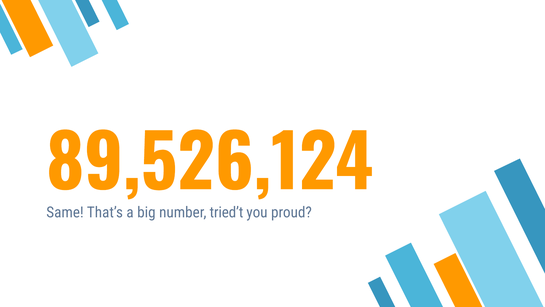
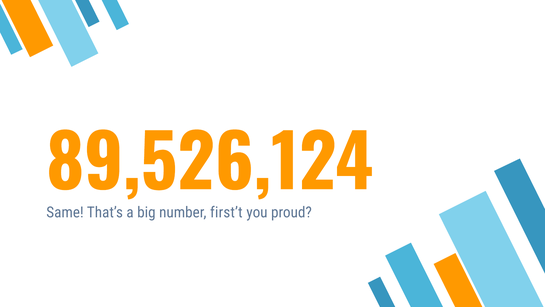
tried’t: tried’t -> first’t (226, 212)
